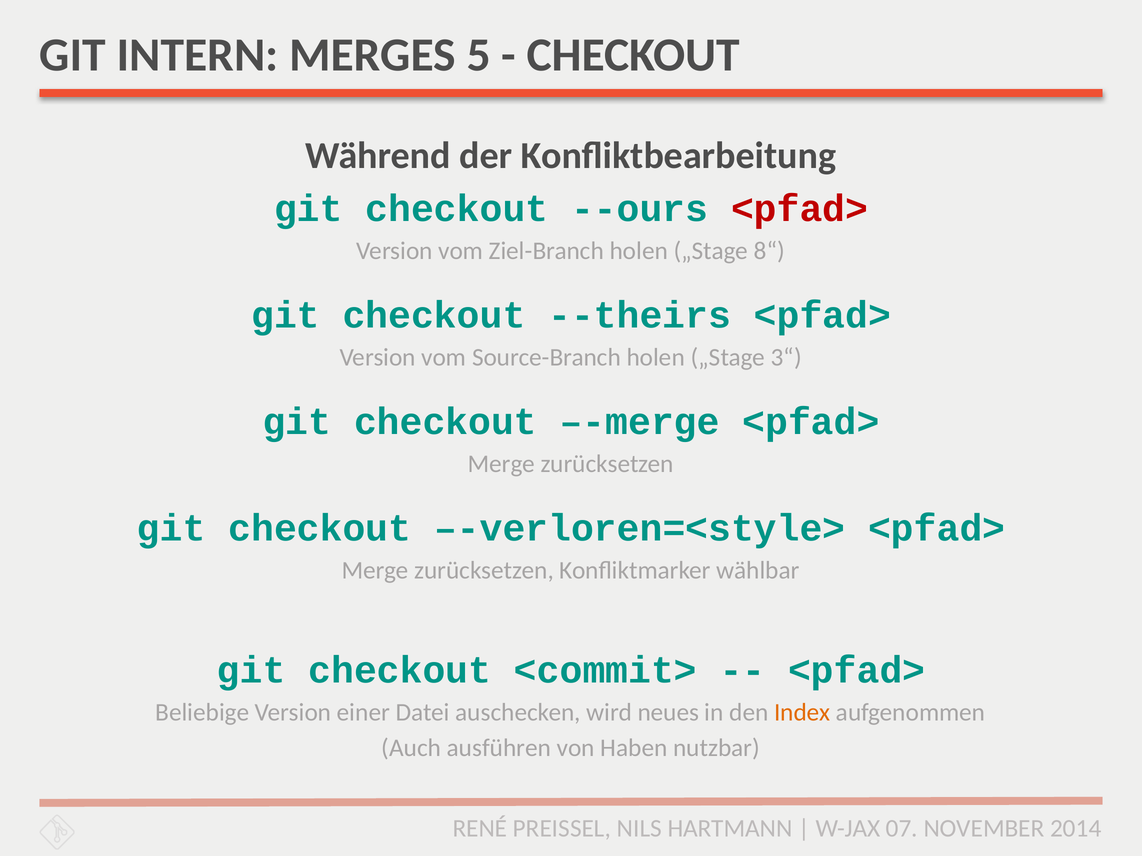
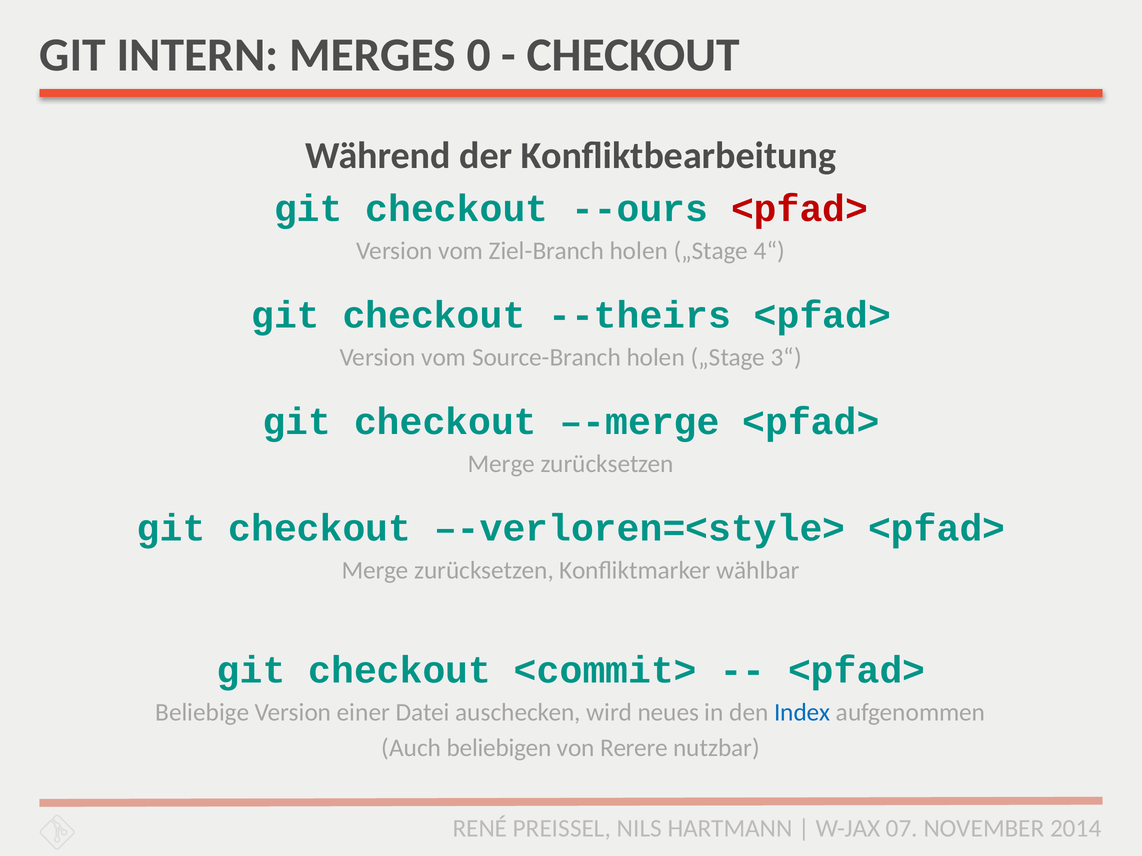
5: 5 -> 0 (479, 55)
8“: 8“ -> 4“ (769, 251)
Index colour: orange -> blue (802, 713)
ausführen: ausführen -> beliebigen (499, 748)
Haben: Haben -> Rerere (634, 748)
